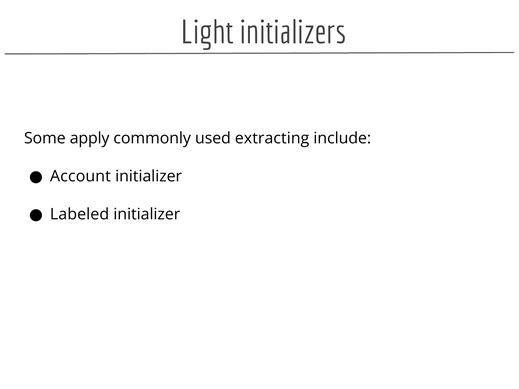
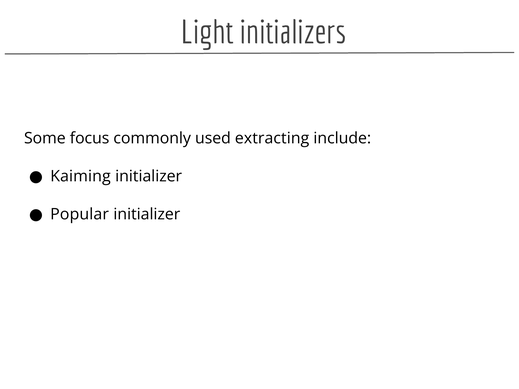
apply: apply -> focus (90, 138)
Account: Account -> Kaiming (80, 176)
Labeled: Labeled -> Popular (80, 214)
